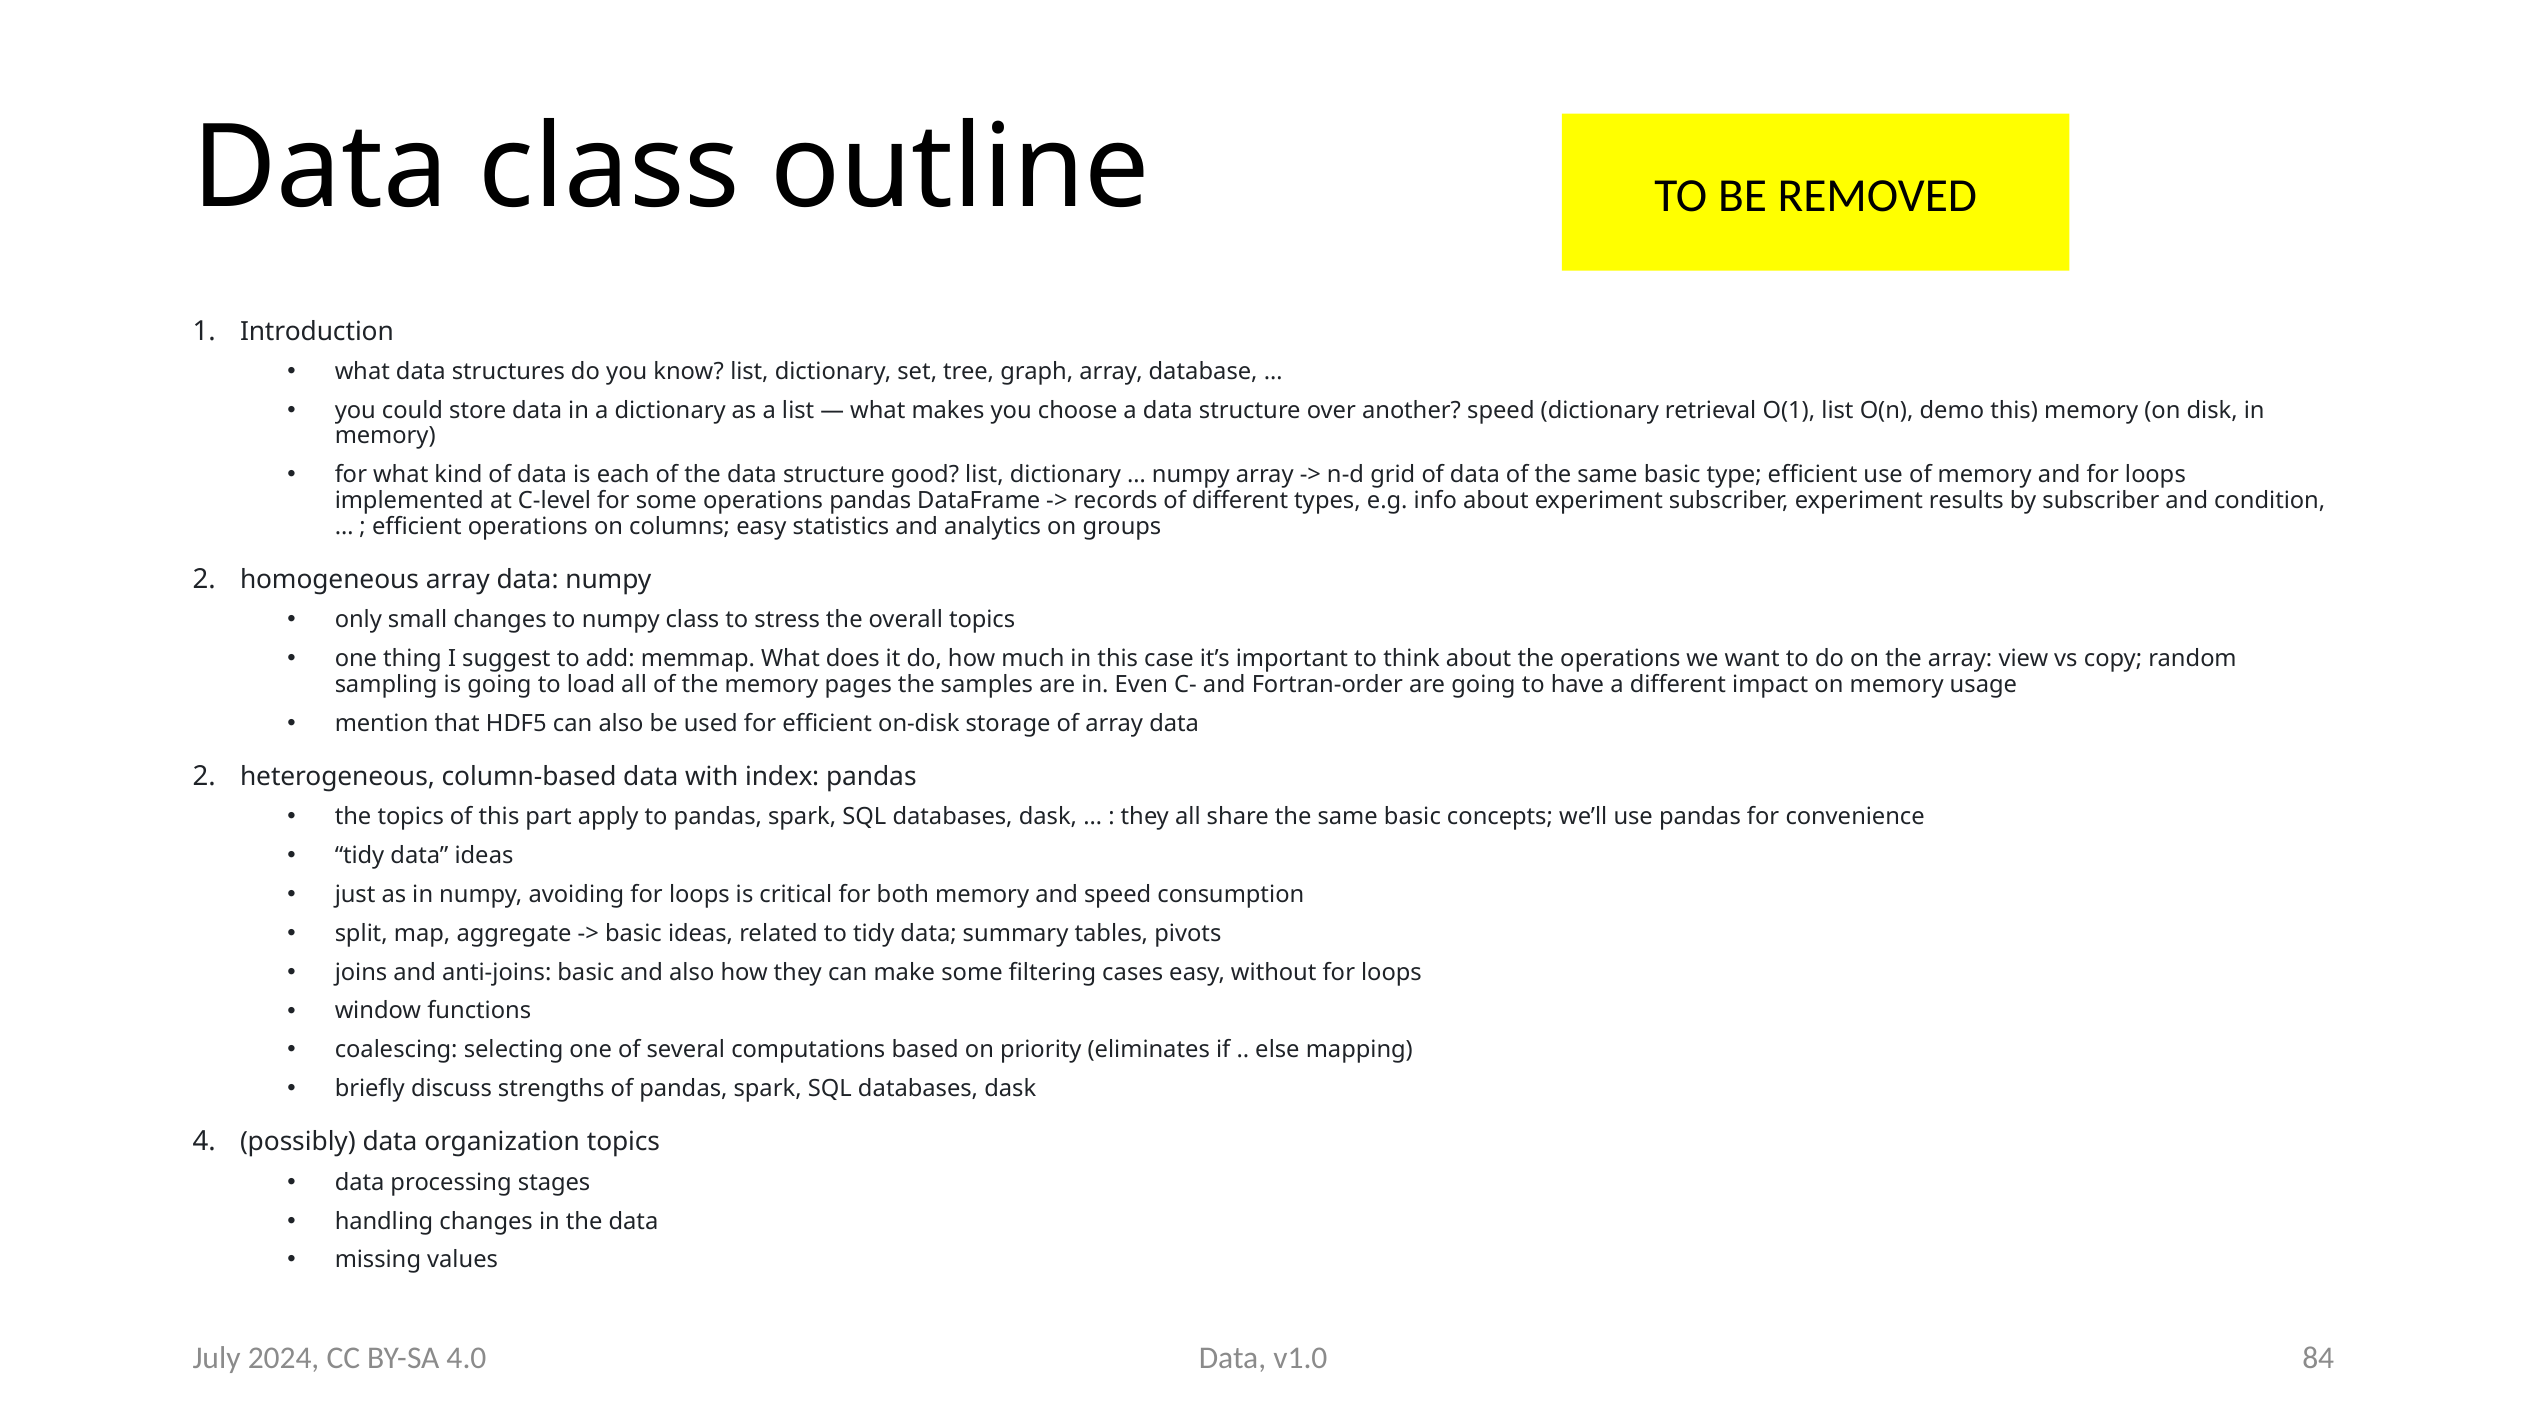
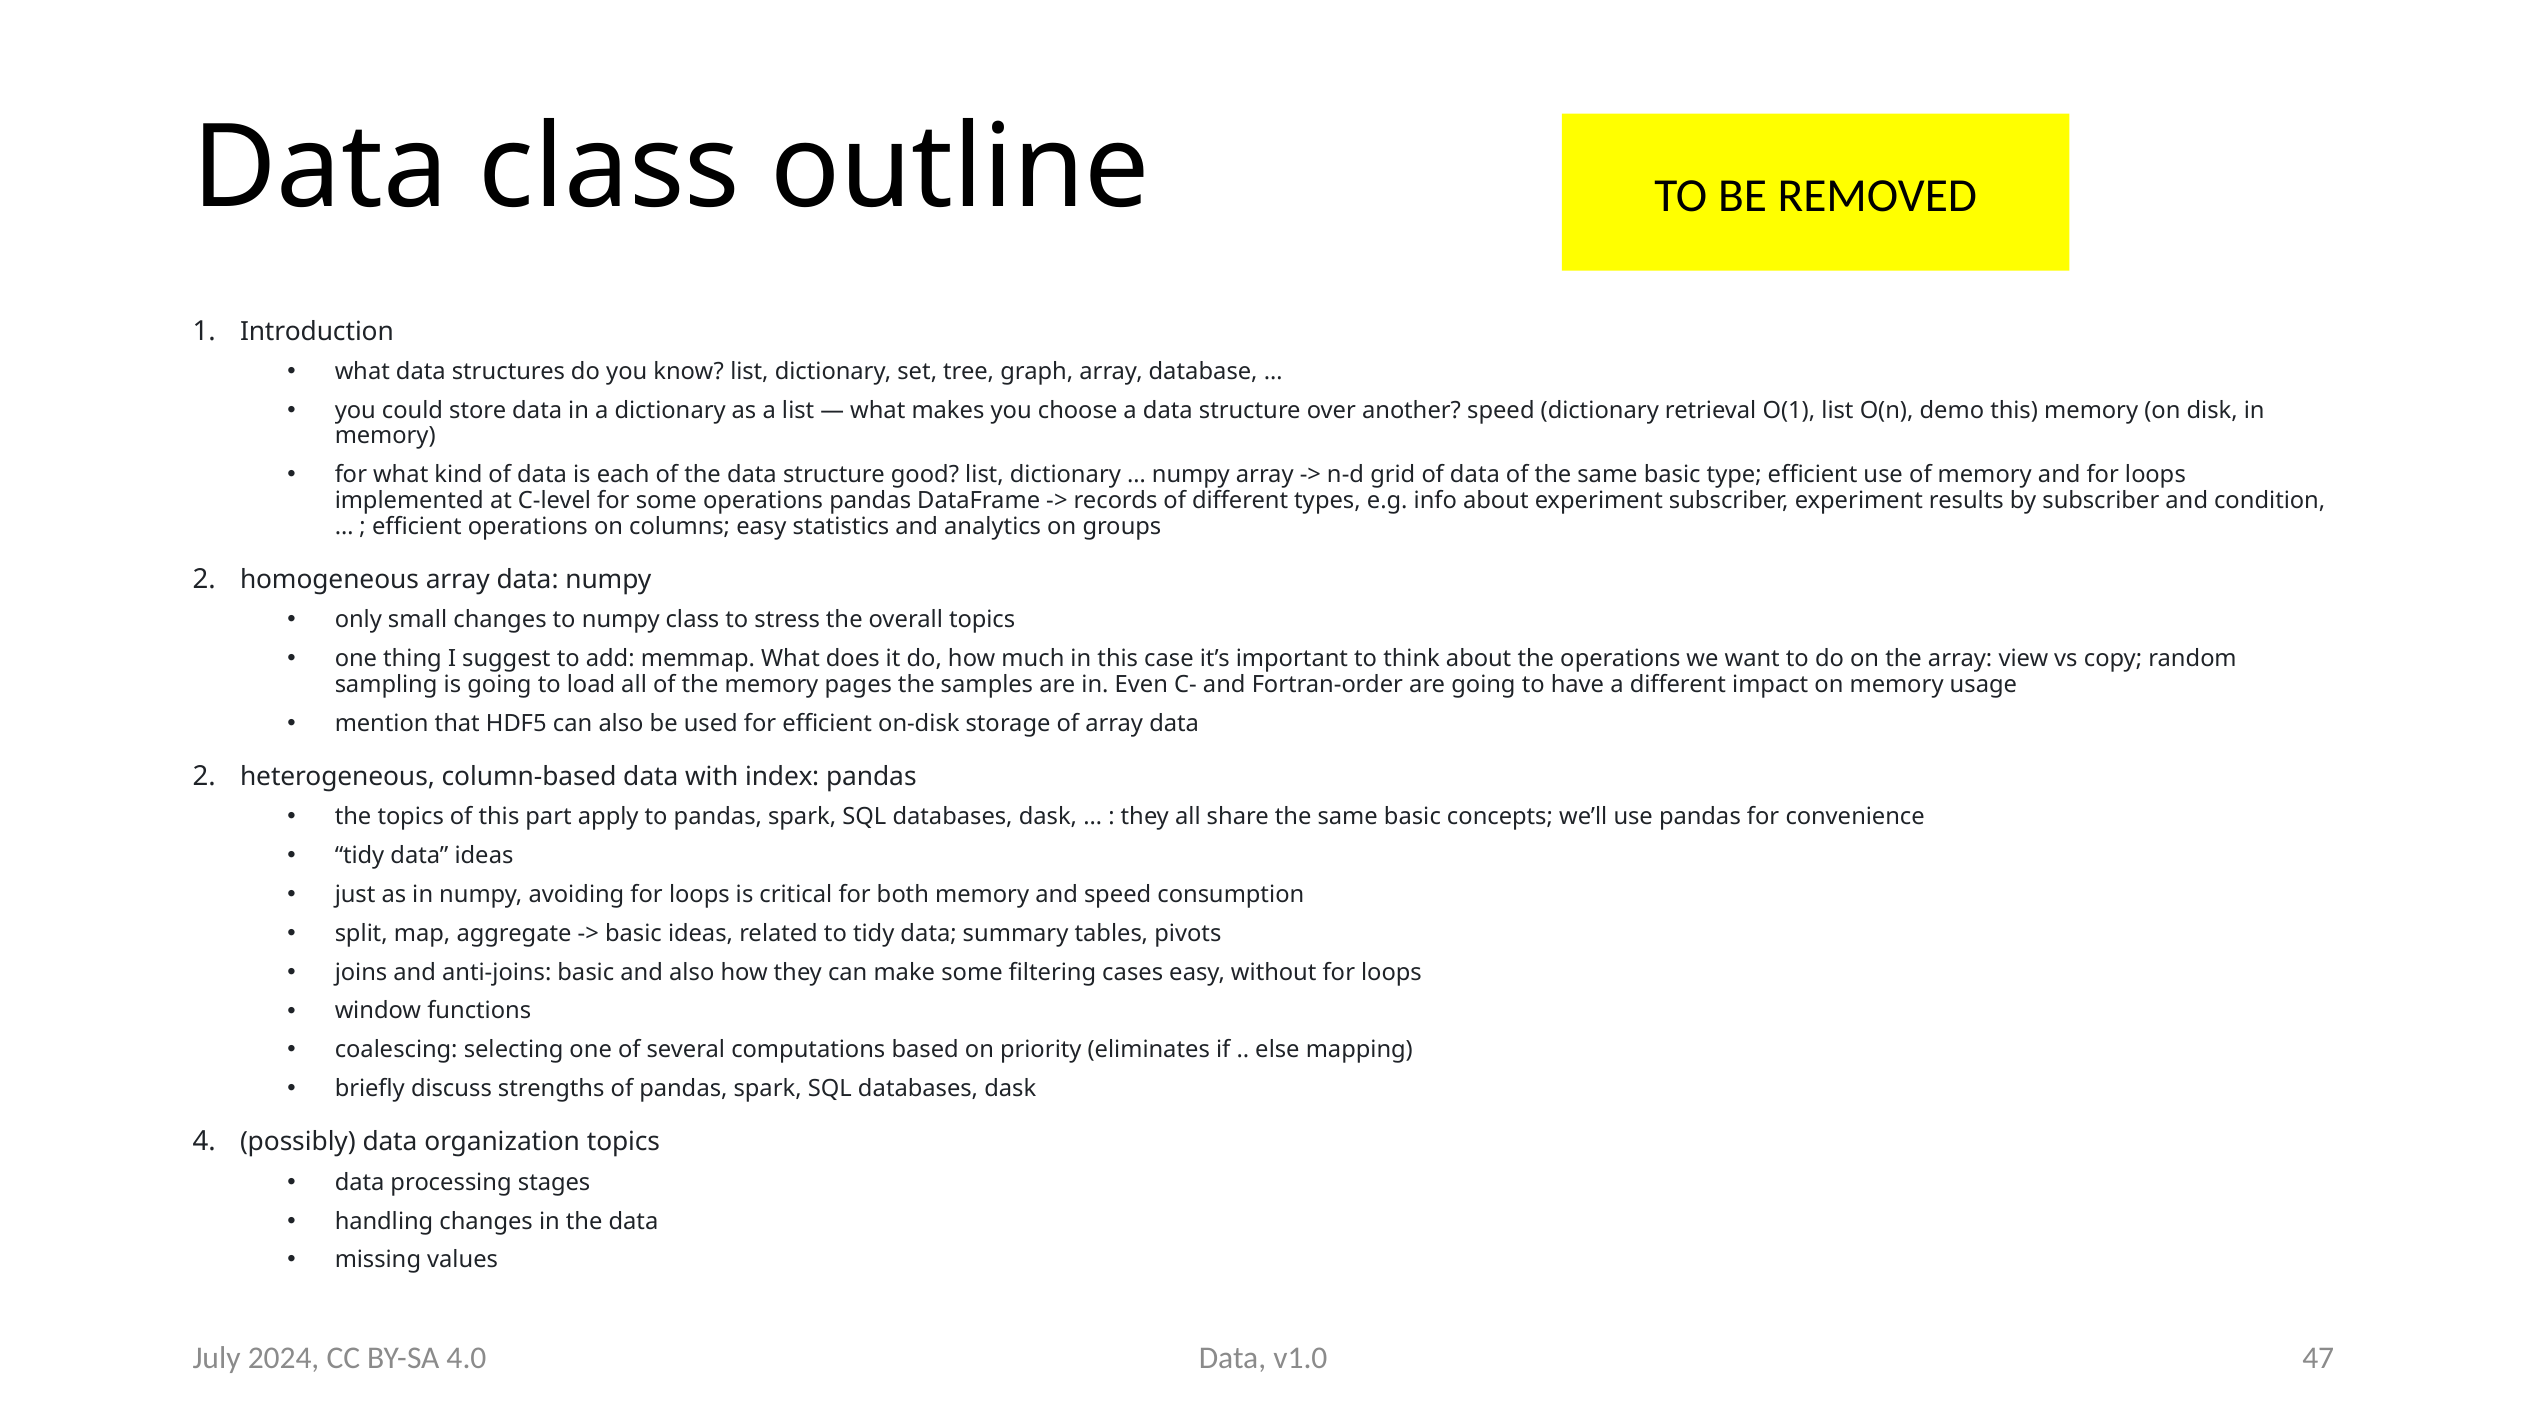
84: 84 -> 47 (2318, 1357)
